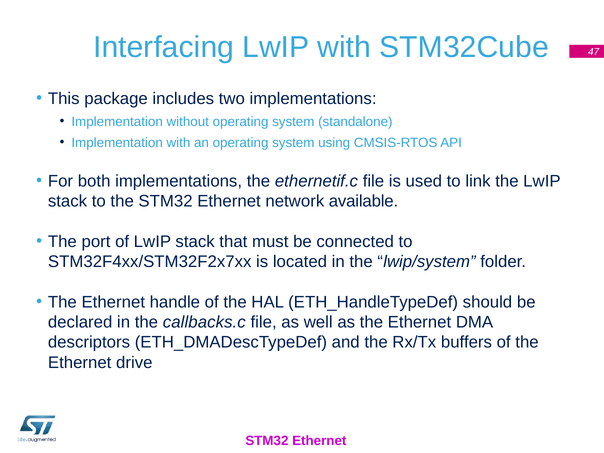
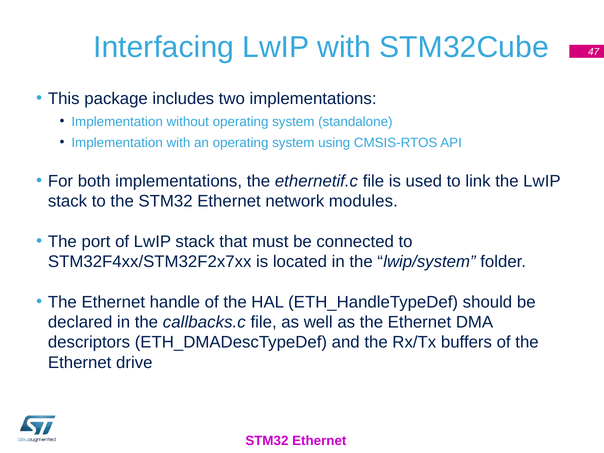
available: available -> modules (363, 201)
